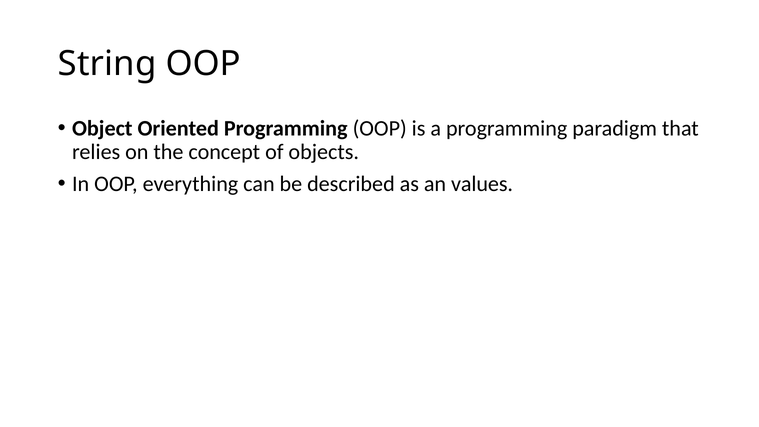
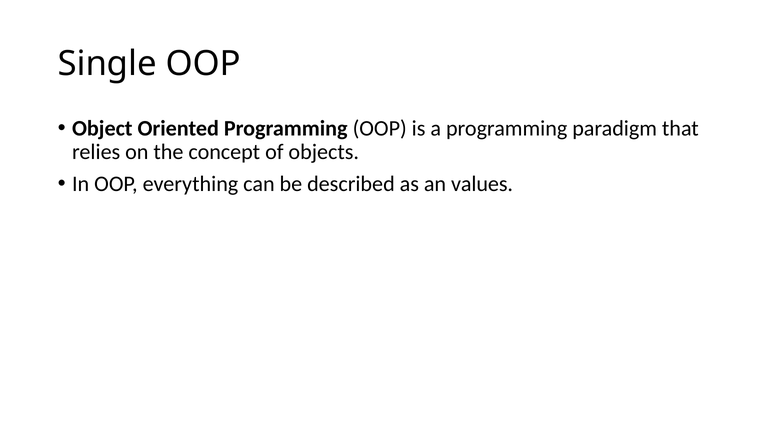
String: String -> Single (107, 64)
